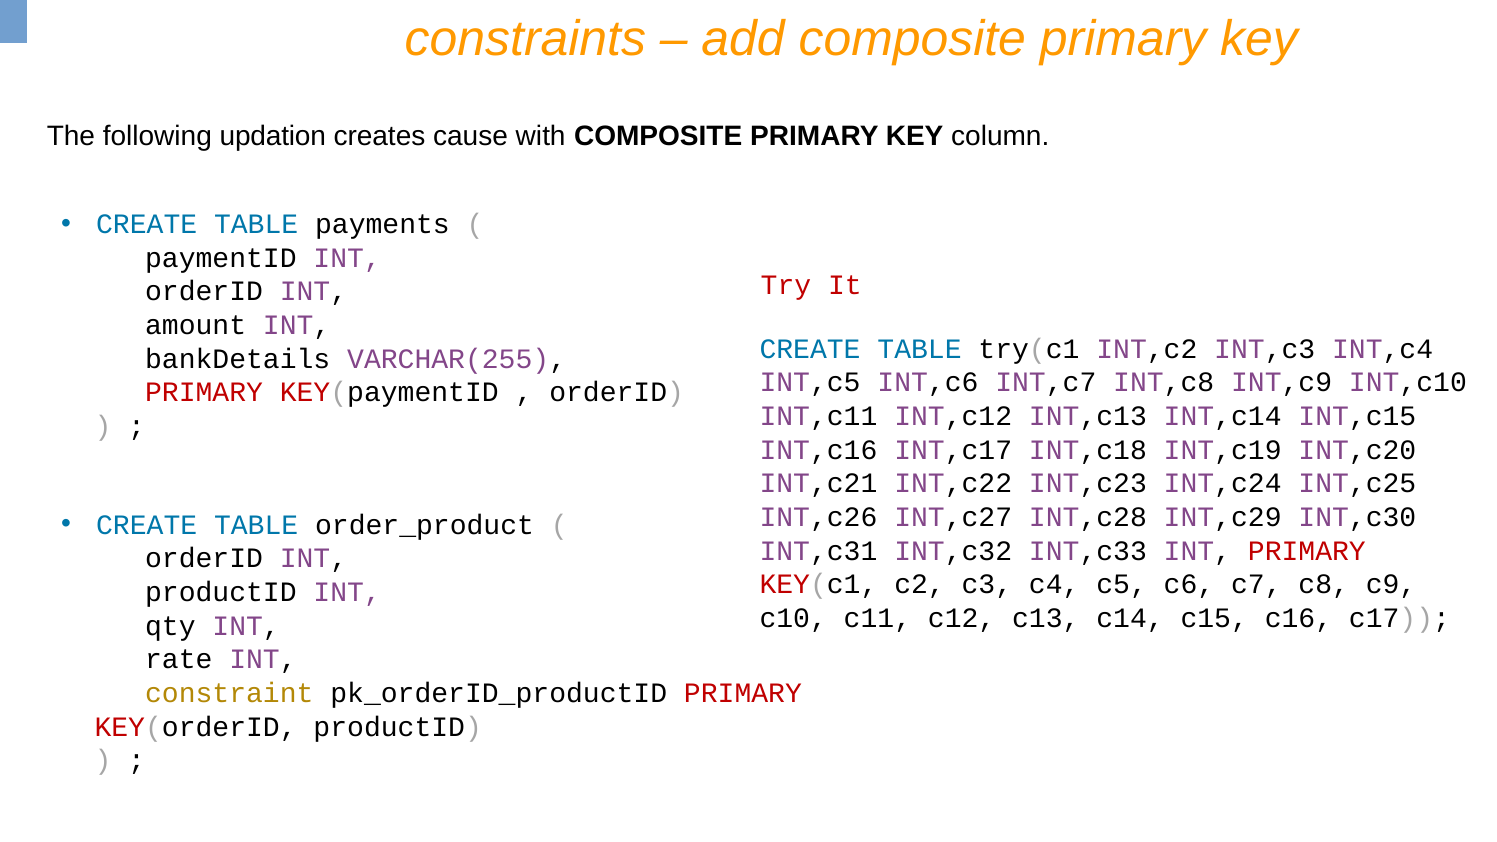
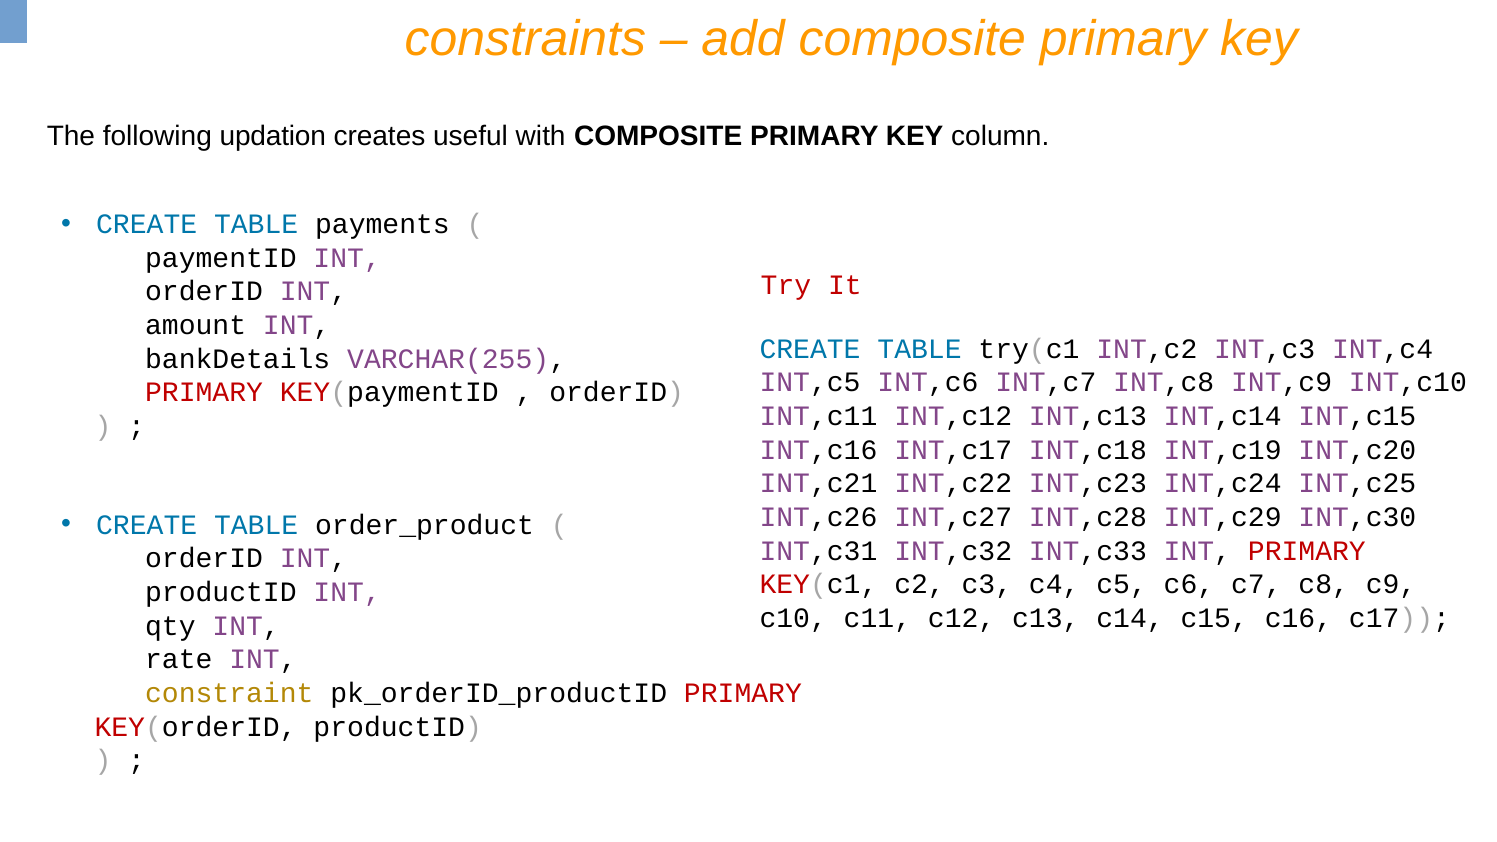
cause: cause -> useful (471, 136)
